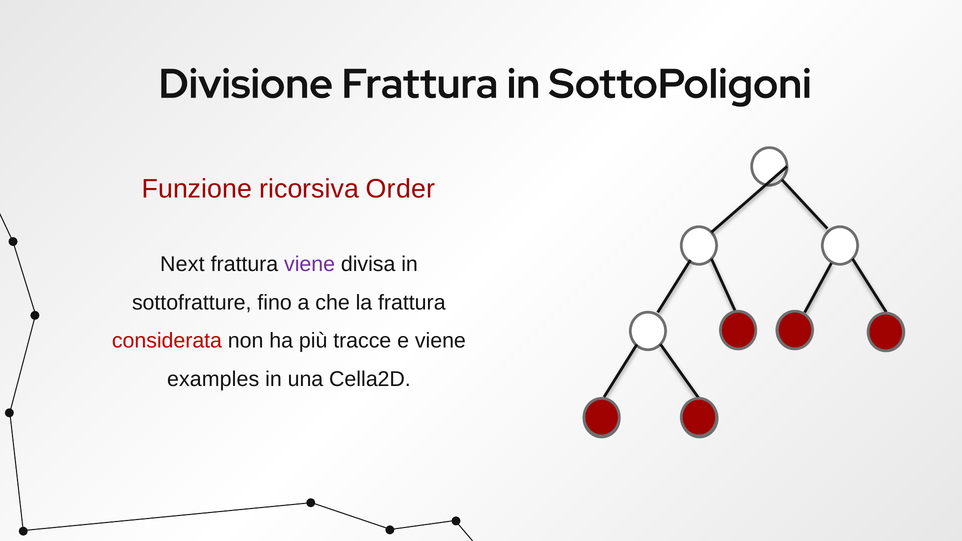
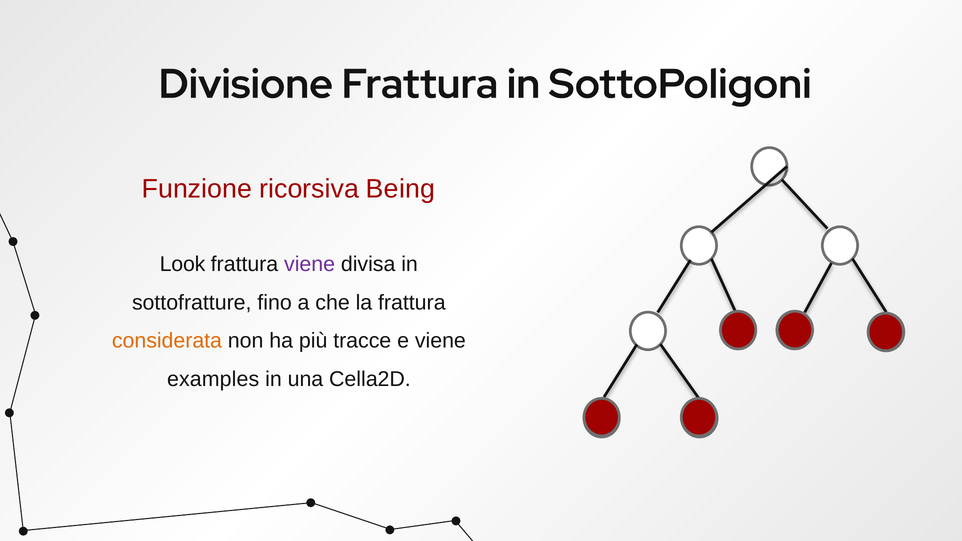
Order: Order -> Being (401, 189)
Next: Next -> Look (183, 264)
considerata colour: red -> orange (167, 341)
